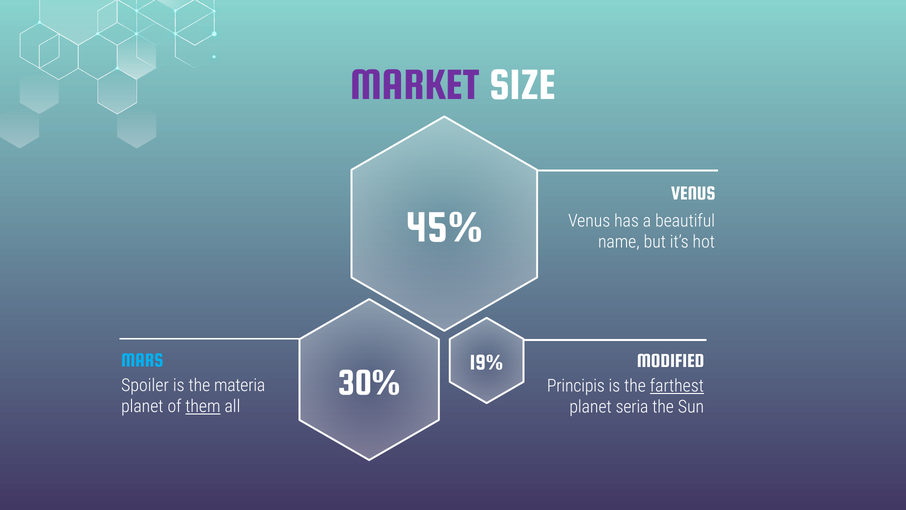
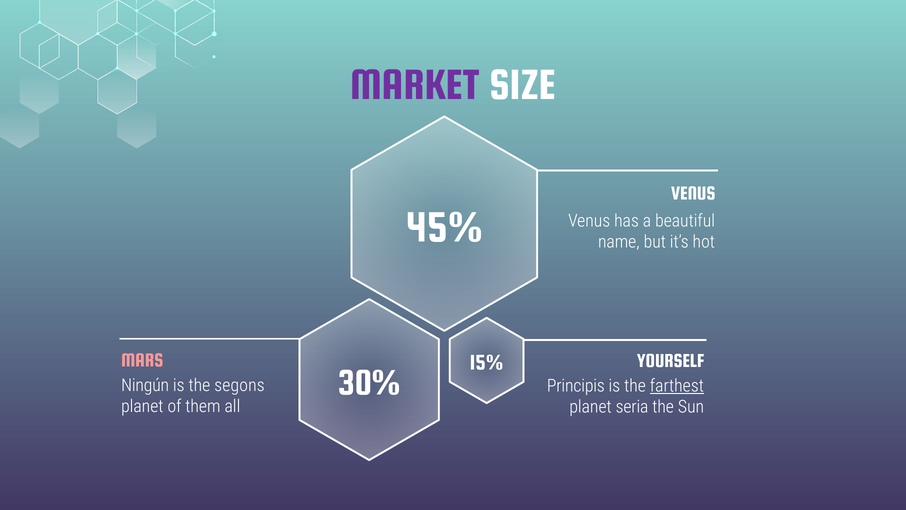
MARS colour: light blue -> pink (142, 360)
19%: 19% -> 15% (486, 362)
MODIFIED: MODIFIED -> YOURSELF (671, 361)
Spoiler: Spoiler -> Ningún (145, 385)
materia: materia -> segons (239, 385)
them underline: present -> none (203, 406)
